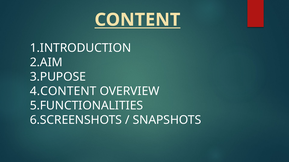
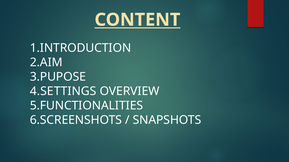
4.CONTENT: 4.CONTENT -> 4.SETTINGS (63, 91)
